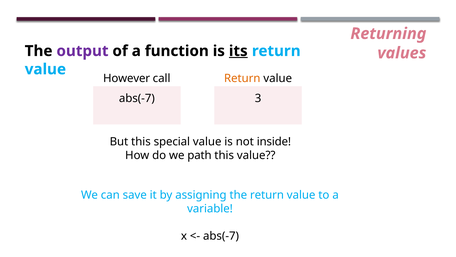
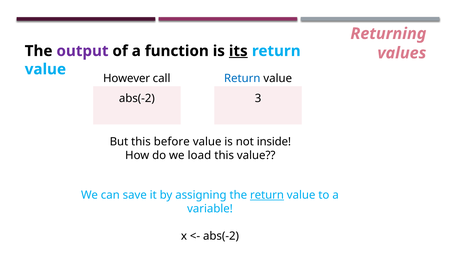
Return colour: orange -> blue (242, 78)
abs(-7: abs(-7 -> abs(-2 (137, 98)
special: special -> before (172, 142)
path: path -> load (199, 155)
return underline: none -> present (267, 195)
abs(-7: abs(-7 -> abs(-2 (221, 236)
